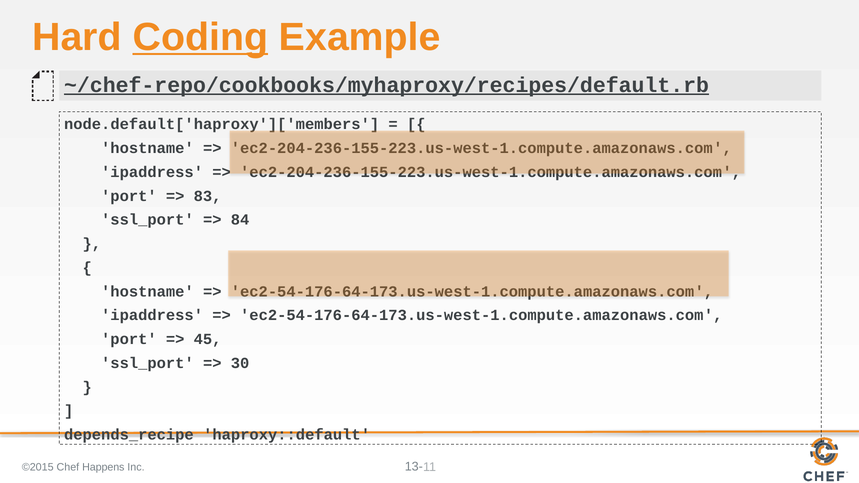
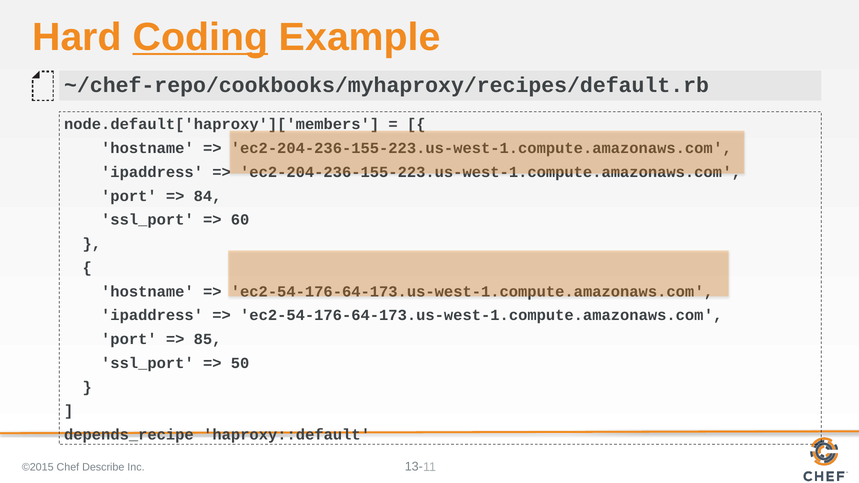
~/chef-repo/cookbooks/myhaproxy/recipes/default.rb underline: present -> none (387, 85)
83: 83 -> 84 (208, 196)
84: 84 -> 60 (240, 220)
45: 45 -> 85 (208, 339)
30: 30 -> 50 (240, 363)
Happens: Happens -> Describe (103, 468)
